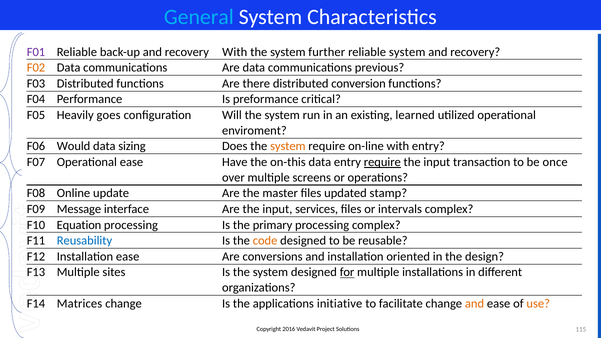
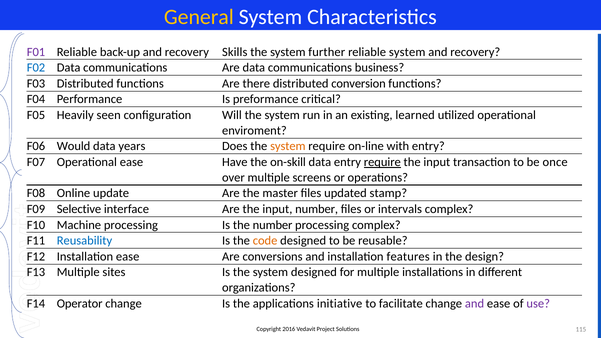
General colour: light blue -> yellow (199, 17)
recovery With: With -> Skills (235, 52)
F02 colour: orange -> blue (36, 68)
previous: previous -> business (380, 68)
goes: goes -> seen (109, 115)
sizing: sizing -> years (132, 146)
on-this: on-this -> on-skill (288, 162)
Message: Message -> Selective (79, 209)
input services: services -> number (317, 209)
Equation: Equation -> Machine (79, 225)
the primary: primary -> number (273, 225)
oriented: oriented -> features (408, 257)
for underline: present -> none (347, 272)
Matrices: Matrices -> Operator (80, 303)
and colour: orange -> purple (475, 303)
use colour: orange -> purple (538, 303)
